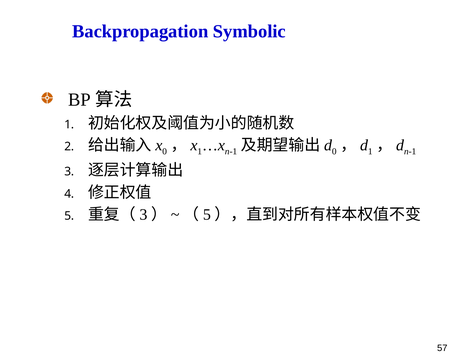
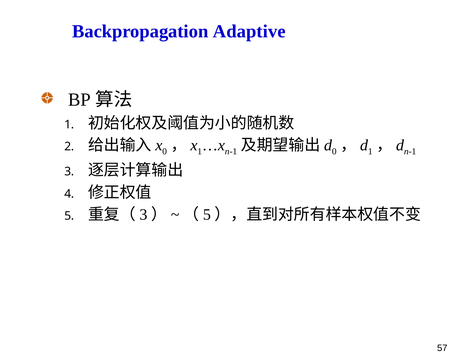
Symbolic: Symbolic -> Adaptive (249, 31)
